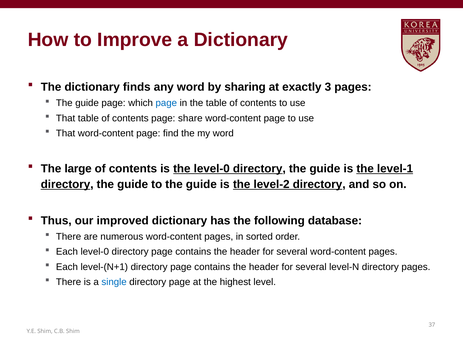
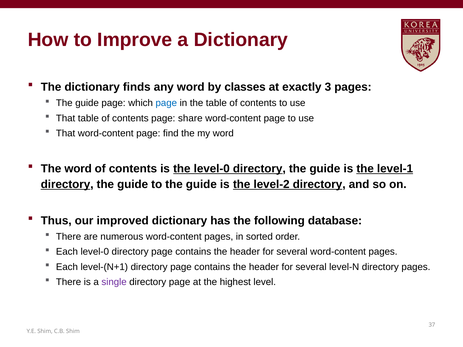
sharing: sharing -> classes (245, 87)
The large: large -> word (78, 169)
single colour: blue -> purple (114, 282)
